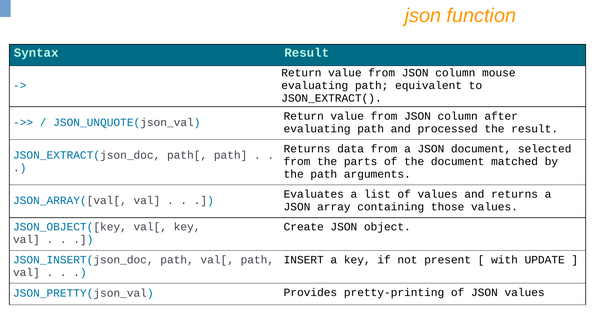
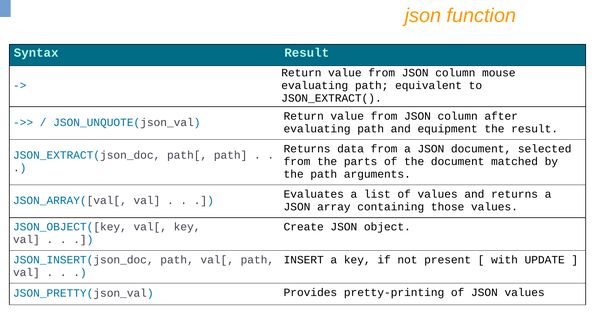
processed: processed -> equipment (448, 129)
